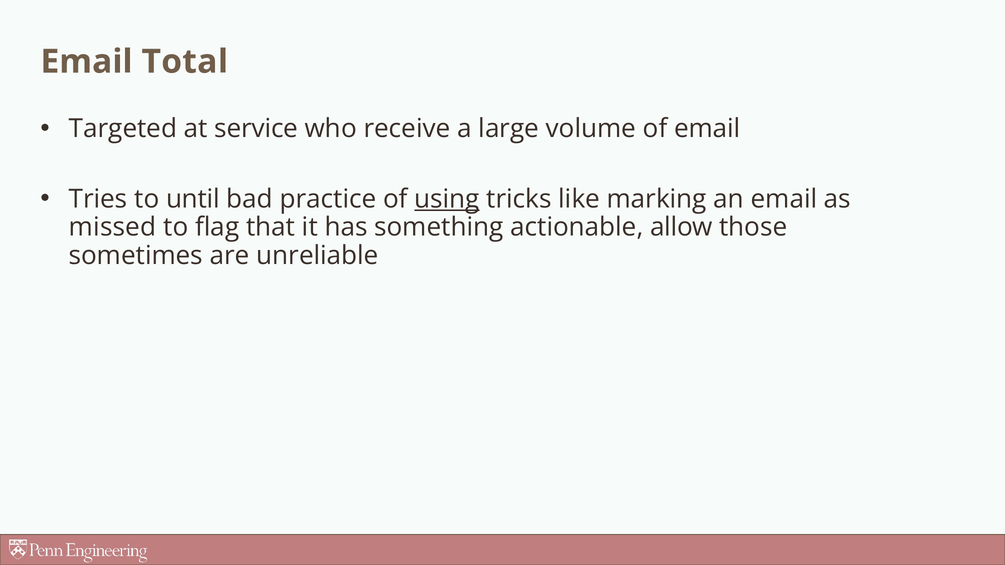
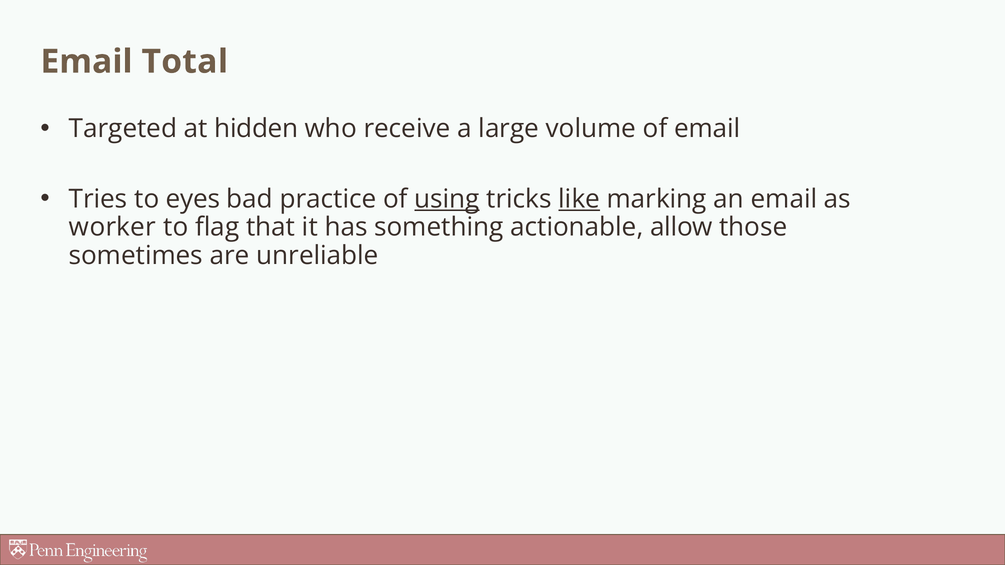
service: service -> hidden (256, 129)
until: until -> eyes (193, 199)
like underline: none -> present (579, 199)
missed: missed -> worker (113, 227)
